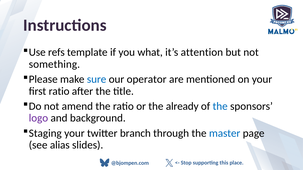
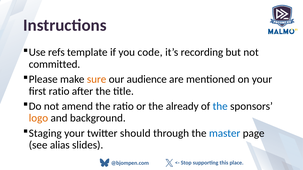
what: what -> code (150, 52)
attention: attention -> recording (202, 52)
something: something -> committed (54, 64)
sure colour: blue -> orange (97, 79)
operator: operator -> audience (147, 79)
logo colour: purple -> orange (38, 118)
branch: branch -> should (135, 133)
